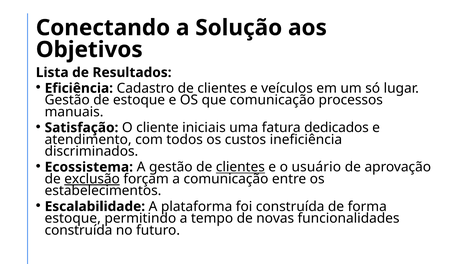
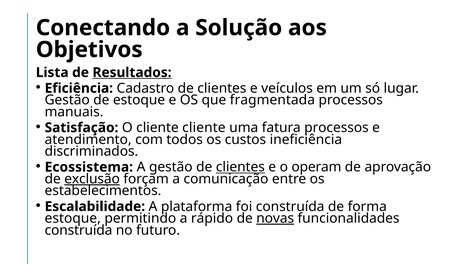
Resultados underline: none -> present (132, 73)
que comunicação: comunicação -> fragmentada (272, 100)
cliente iniciais: iniciais -> cliente (204, 128)
fatura dedicados: dedicados -> processos (336, 128)
usuário: usuário -> operam (316, 167)
tempo: tempo -> rápido (212, 219)
novas underline: none -> present (275, 219)
